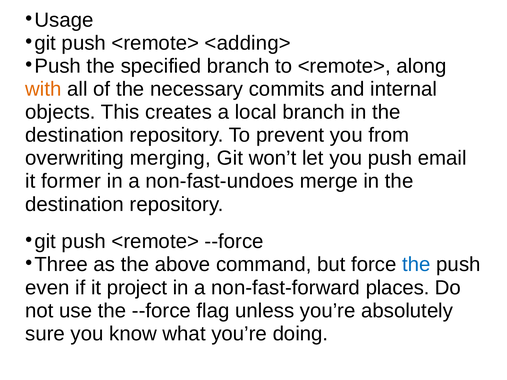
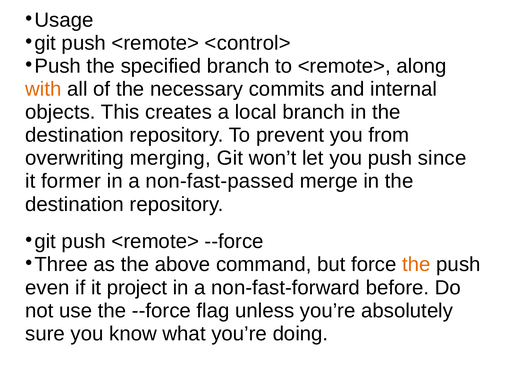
<adding>: <adding> -> <control> (248, 43)
email: email -> since (442, 158)
non-fast-undoes: non-fast-undoes -> non-fast-passed (220, 181)
the colour: blue -> orange (416, 265)
places: places -> before (397, 288)
